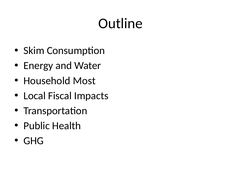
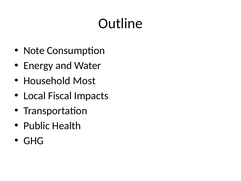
Skim: Skim -> Note (34, 51)
